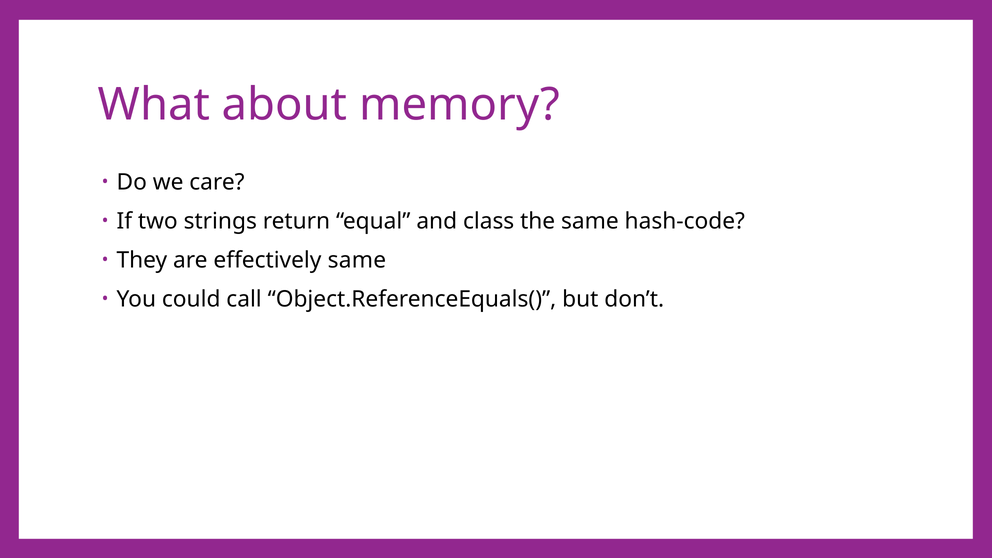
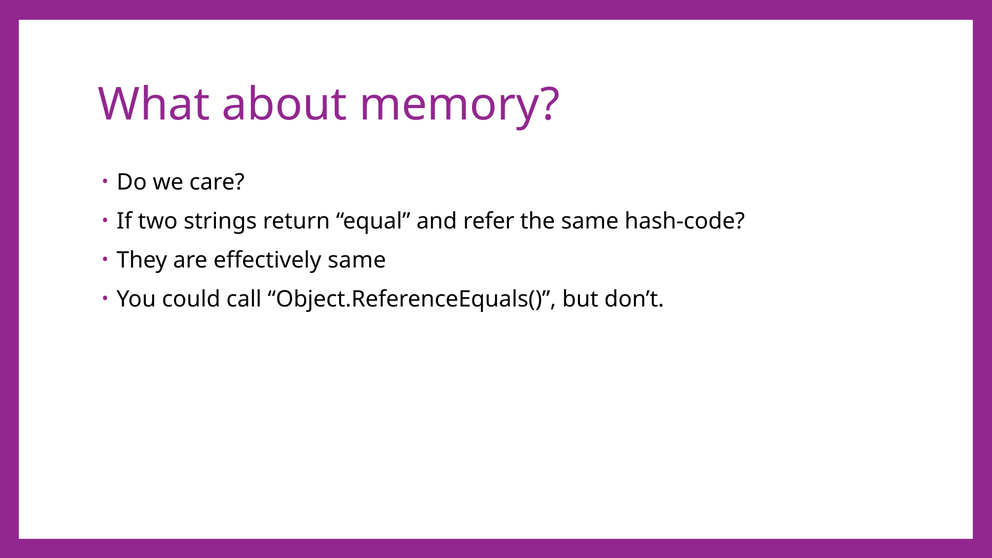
class: class -> refer (489, 221)
